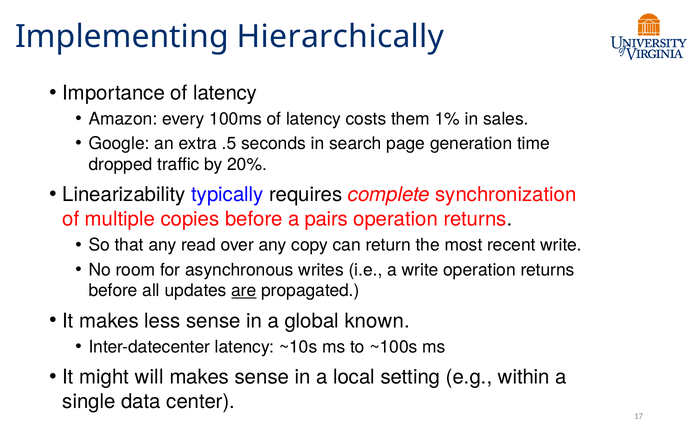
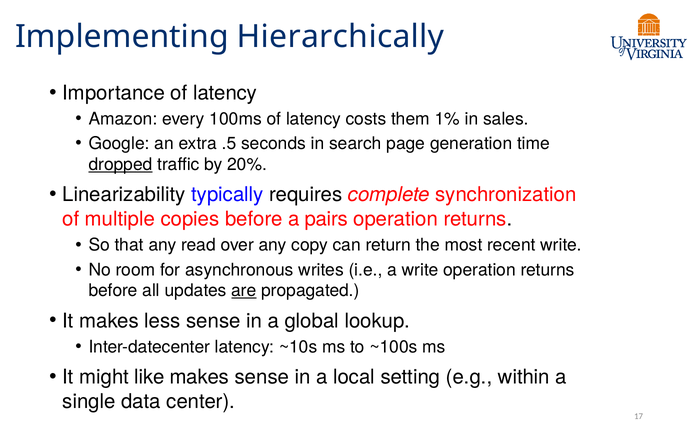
dropped underline: none -> present (121, 165)
known: known -> lookup (377, 321)
will: will -> like (149, 377)
